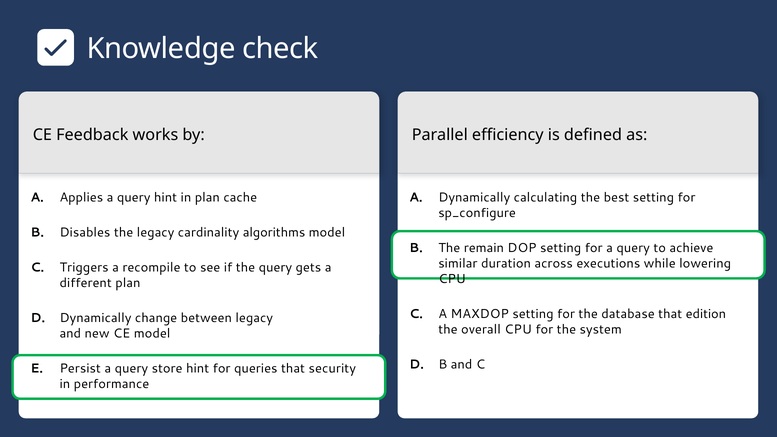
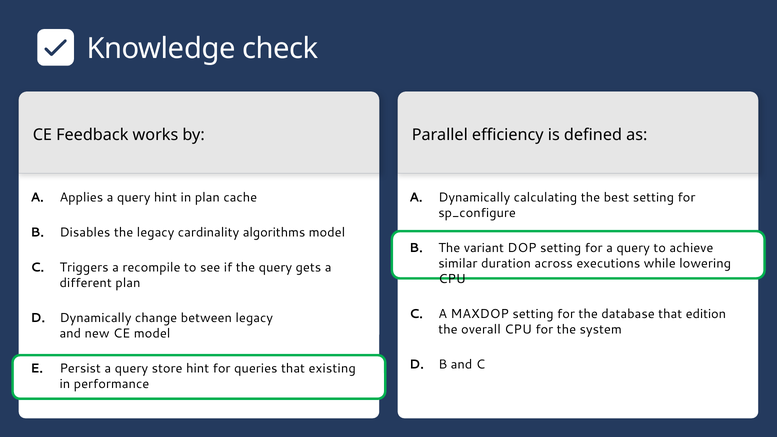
remain: remain -> variant (484, 248)
security: security -> existing (332, 369)
